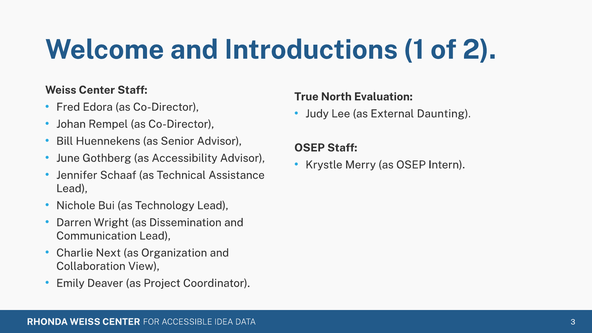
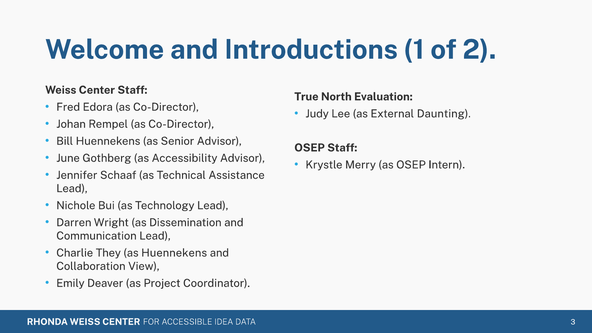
Next: Next -> They (108, 253)
as Organization: Organization -> Huennekens (174, 253)
